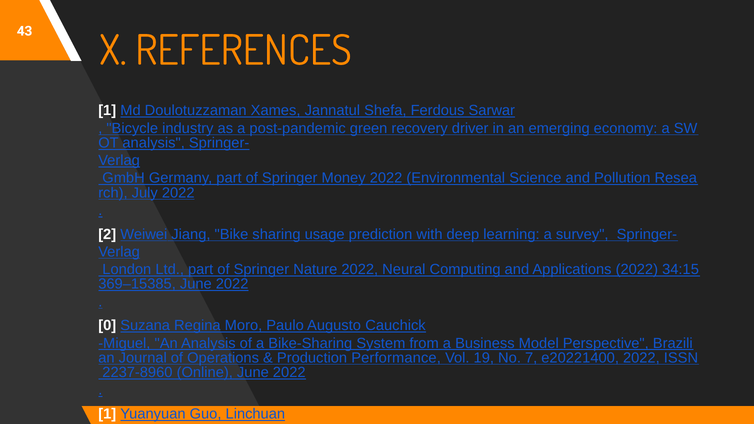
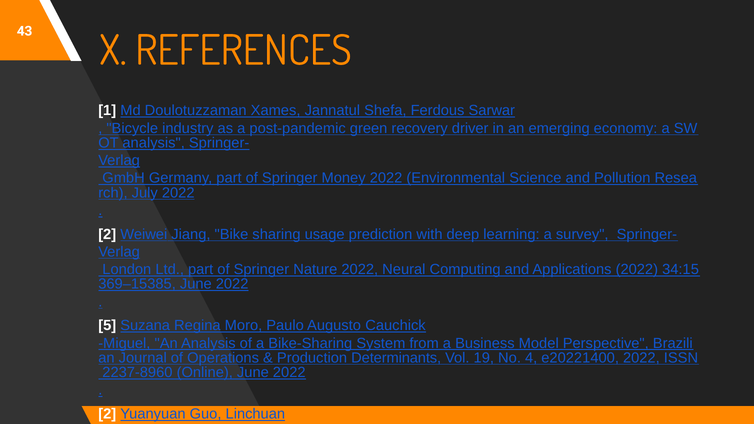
0: 0 -> 5 (107, 326)
Performance: Performance -> Determinants (396, 358)
7: 7 -> 4 (531, 358)
1: 1 -> 2 (107, 414)
